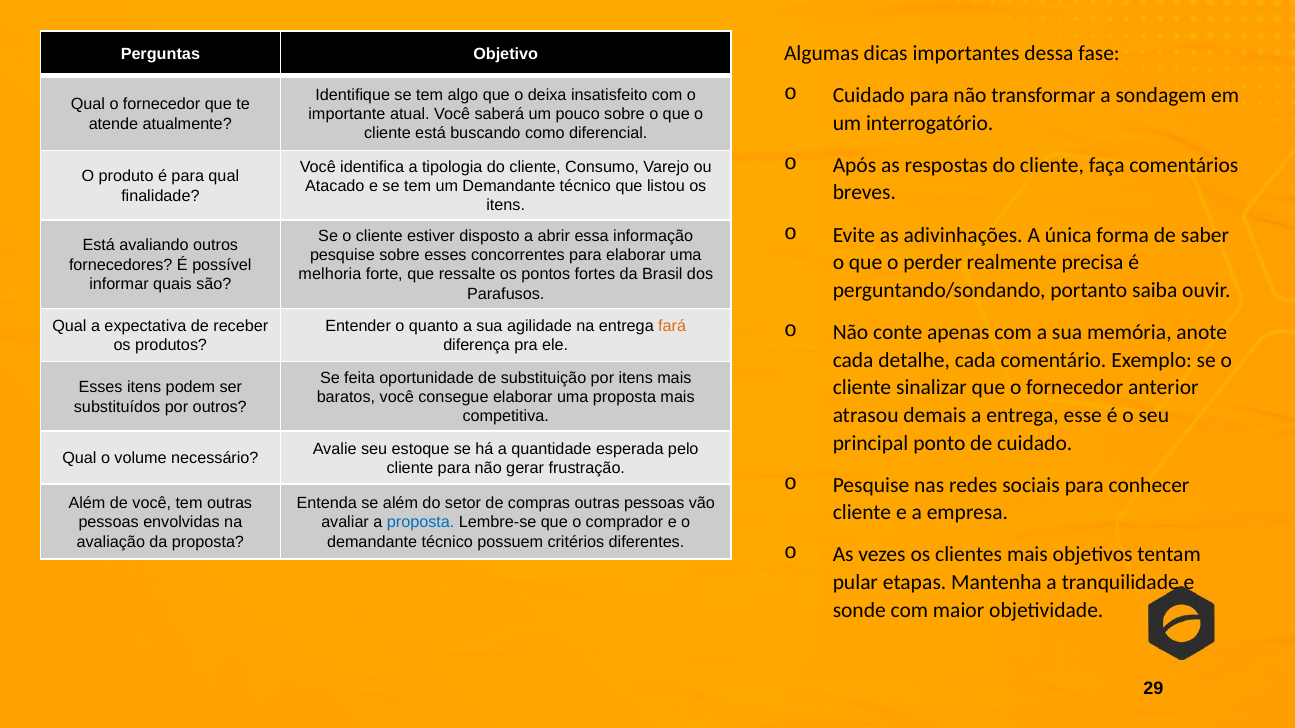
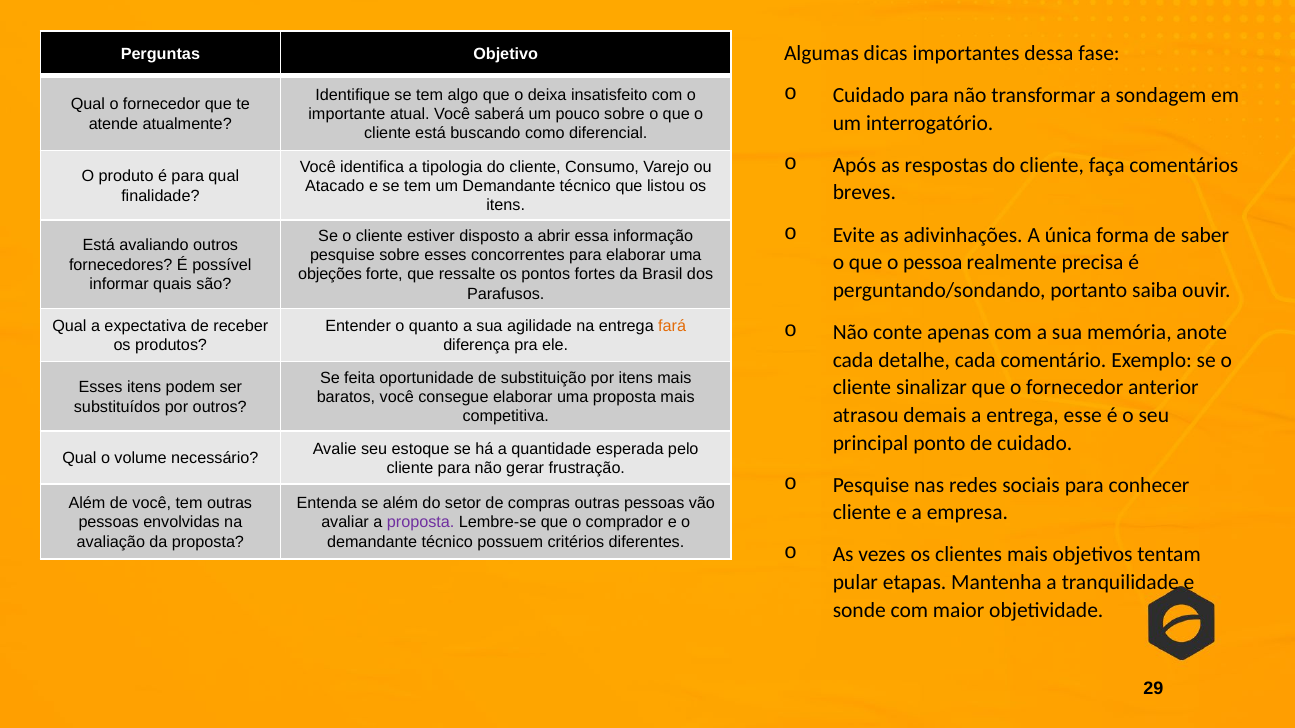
perder: perder -> pessoa (933, 263)
melhoria: melhoria -> objeções (330, 275)
proposta colour: blue -> purple (421, 523)
